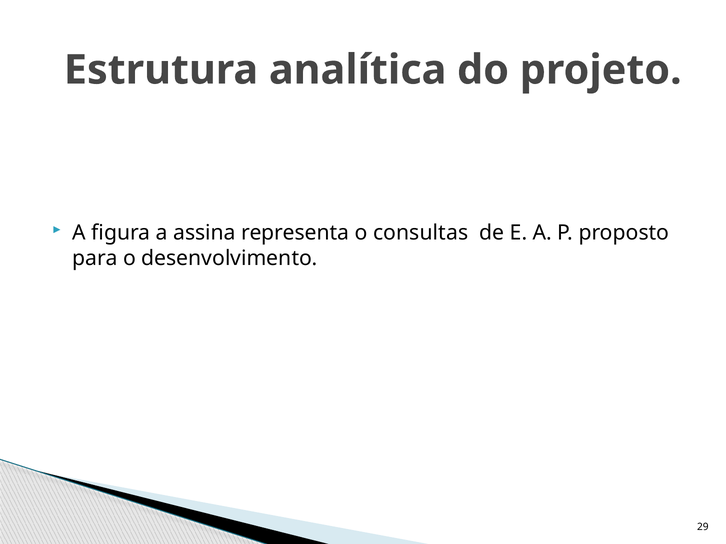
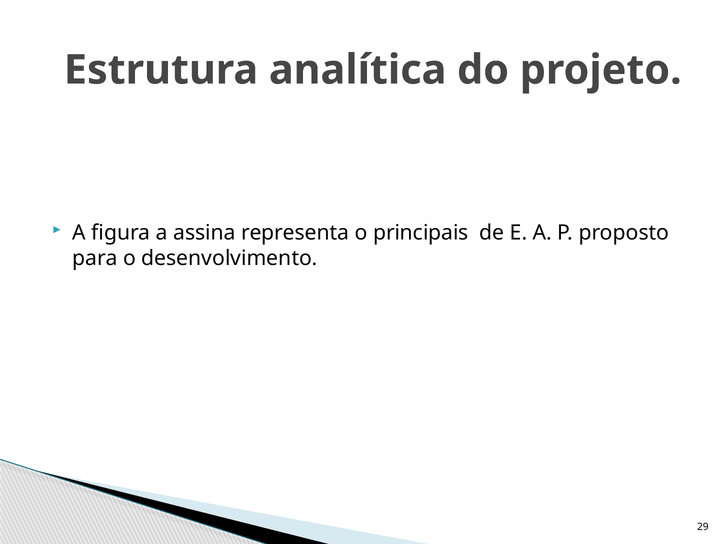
consultas: consultas -> principais (421, 233)
